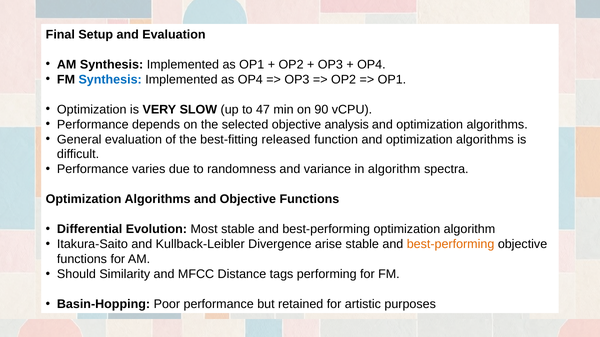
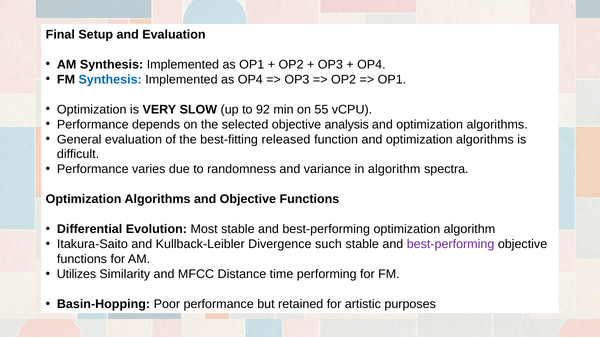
47: 47 -> 92 (263, 110)
90: 90 -> 55 (321, 110)
arise: arise -> such (328, 245)
best-performing colour: orange -> purple (451, 245)
Should: Should -> Utilizes (76, 275)
tags: tags -> time (282, 275)
